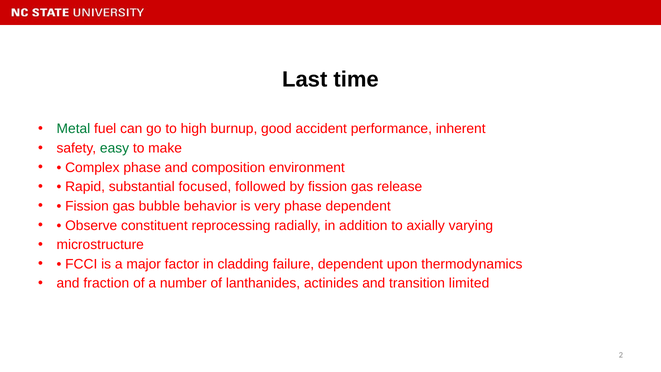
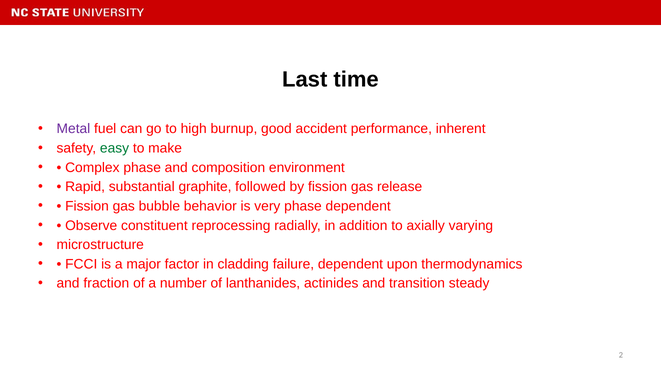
Metal colour: green -> purple (73, 129)
focused: focused -> graphite (205, 187)
limited: limited -> steady (469, 283)
